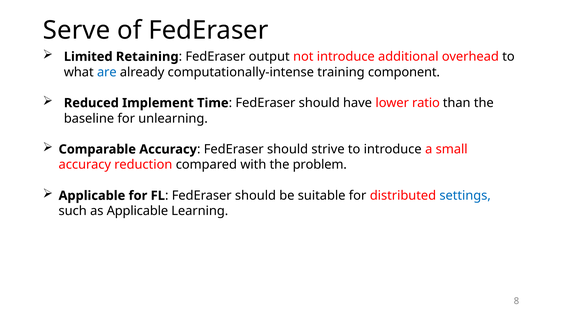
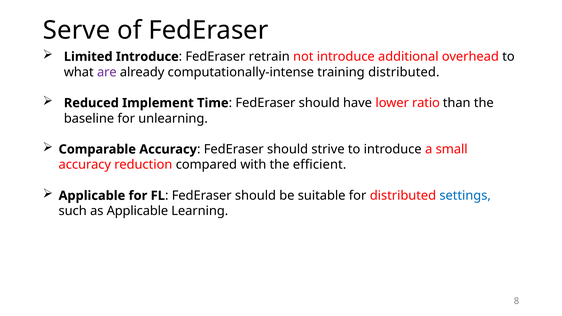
Limited Retaining: Retaining -> Introduce (147, 57)
output: output -> retrain (269, 57)
are colour: blue -> purple (107, 72)
training component: component -> distributed (404, 72)
problem: problem -> efficient (320, 165)
